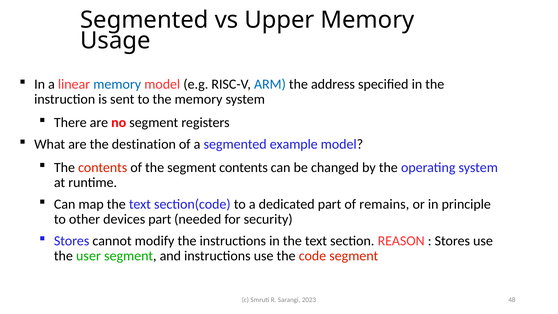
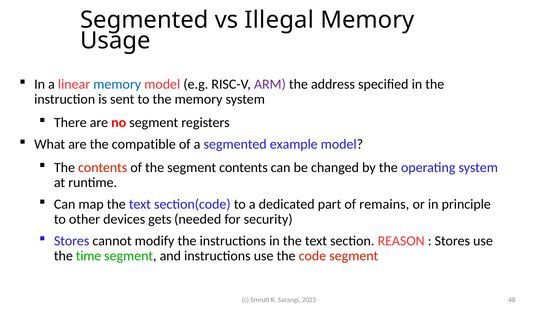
Upper: Upper -> Illegal (279, 20)
ARM colour: blue -> purple (270, 84)
destination: destination -> compatible (144, 144)
devices part: part -> gets (160, 219)
user: user -> time (89, 256)
